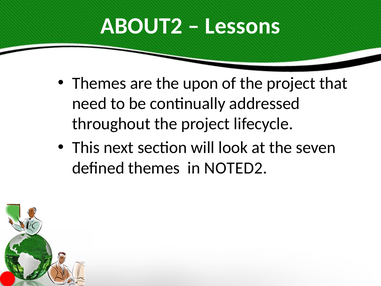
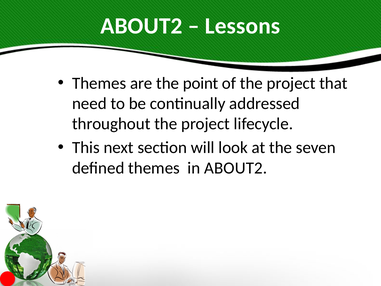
upon: upon -> point (201, 83)
in NOTED2: NOTED2 -> ABOUT2 (236, 168)
